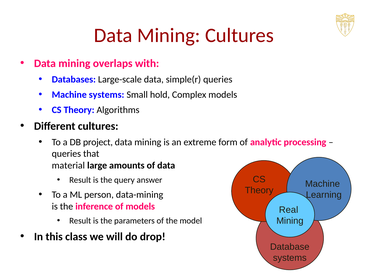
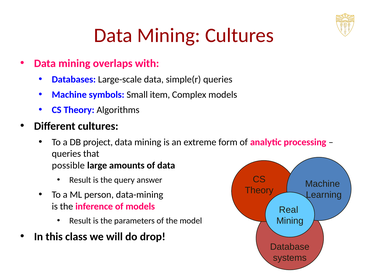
Machine systems: systems -> symbols (107, 95)
hold: hold -> item (160, 95)
material: material -> possible (68, 165)
